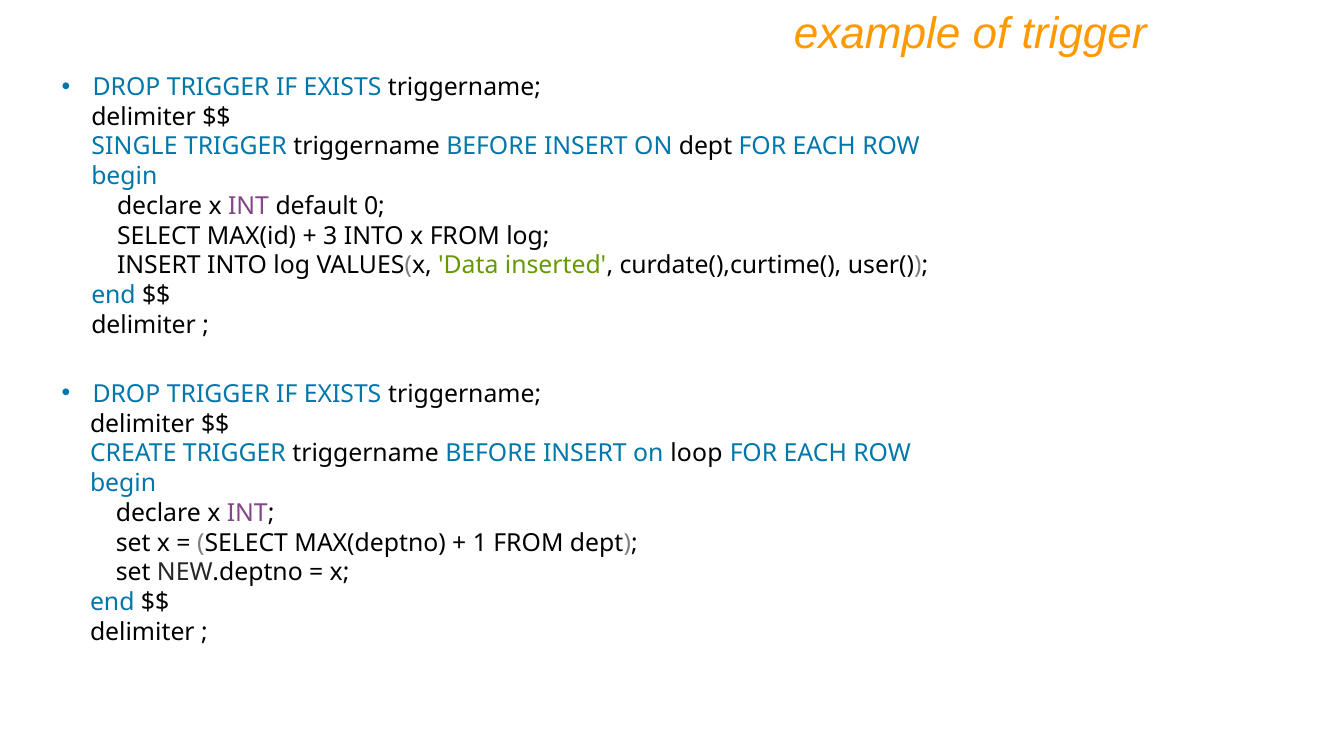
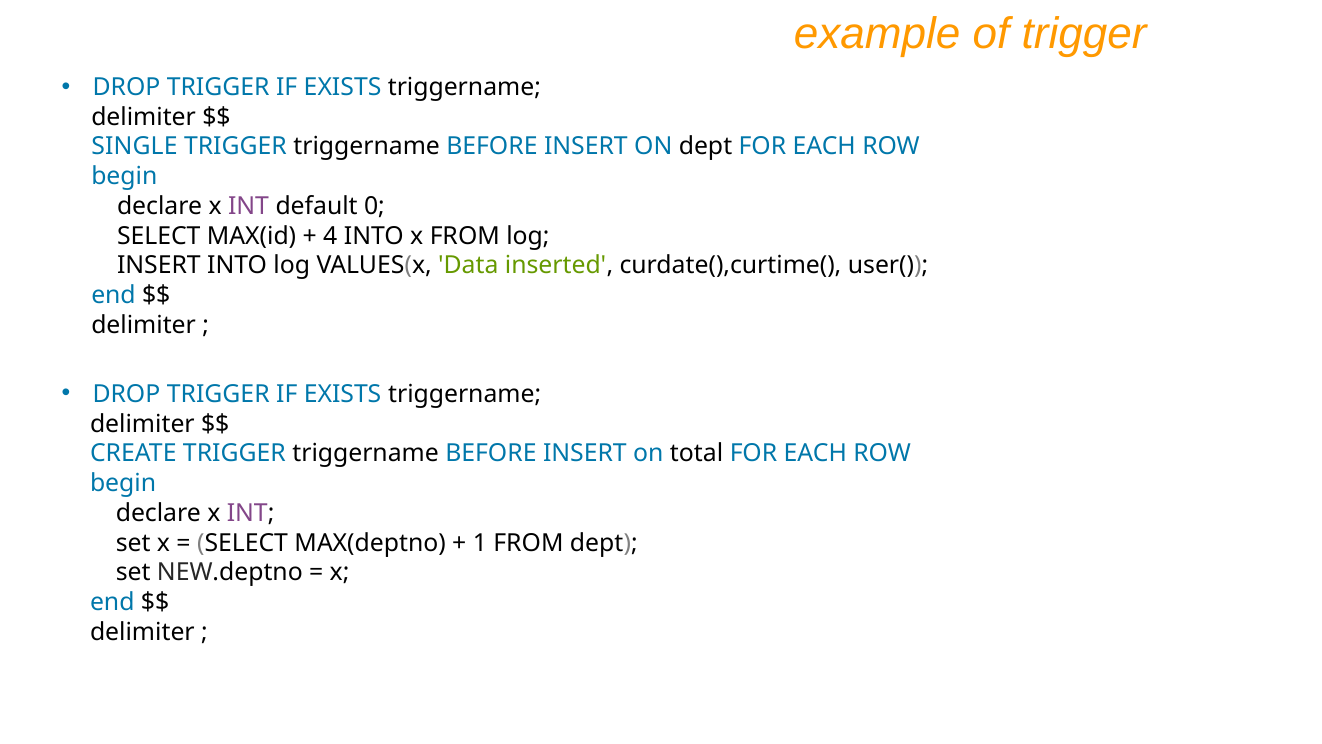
3: 3 -> 4 (330, 236)
loop: loop -> total (697, 453)
